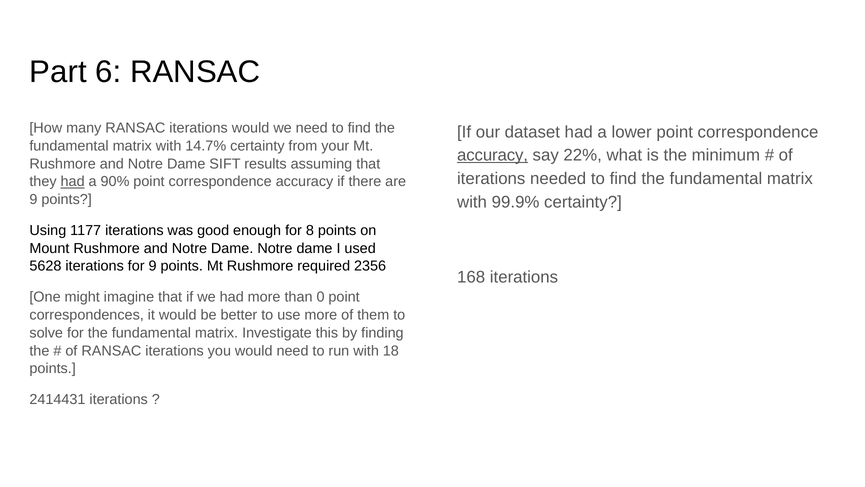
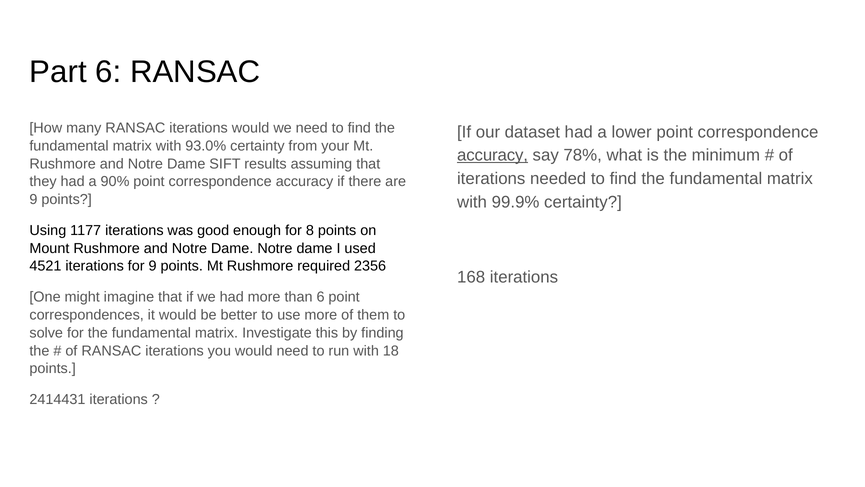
14.7%: 14.7% -> 93.0% (206, 146)
22%: 22% -> 78% (583, 155)
had underline: present -> none (73, 182)
5628: 5628 -> 4521 (45, 266)
than 0: 0 -> 6 (321, 297)
